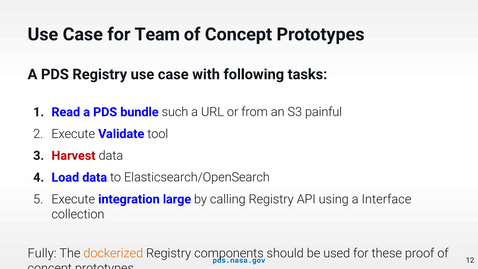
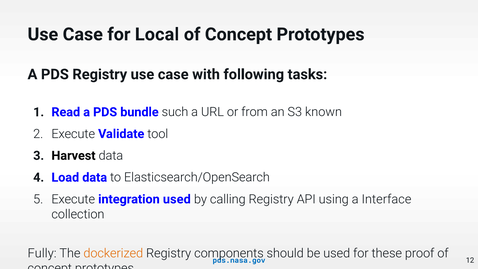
Team: Team -> Local (157, 34)
painful: painful -> known (323, 112)
Harvest colour: red -> black (73, 156)
integration large: large -> used (177, 199)
